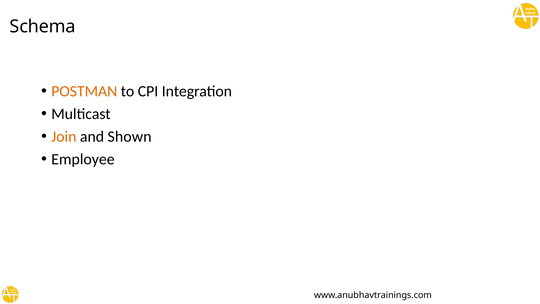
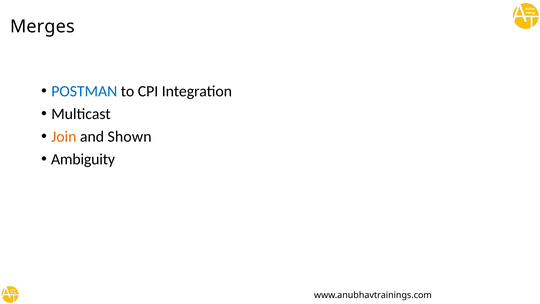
Schema: Schema -> Merges (42, 26)
POSTMAN colour: orange -> blue (84, 91)
Employee: Employee -> Ambiguity (83, 159)
